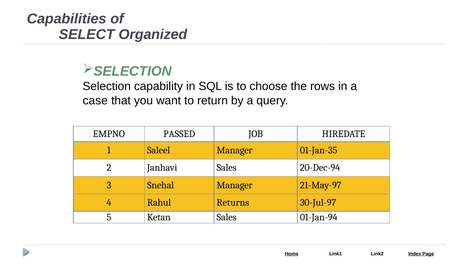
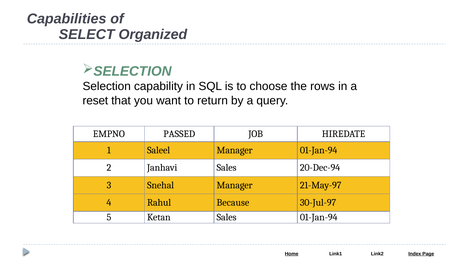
case: case -> reset (95, 100)
Manager 01-Jan-35: 01-Jan-35 -> 01-Jan-94 (319, 150)
Returns: Returns -> Because (233, 202)
